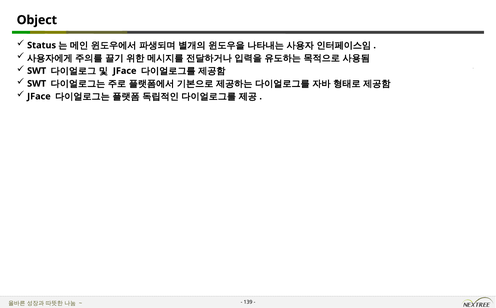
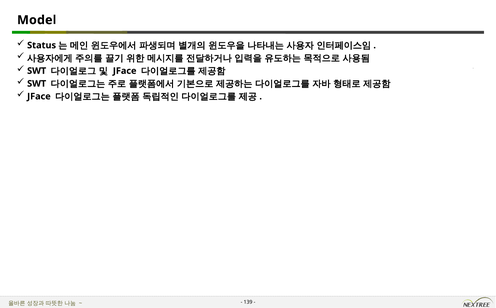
Object: Object -> Model (37, 20)
